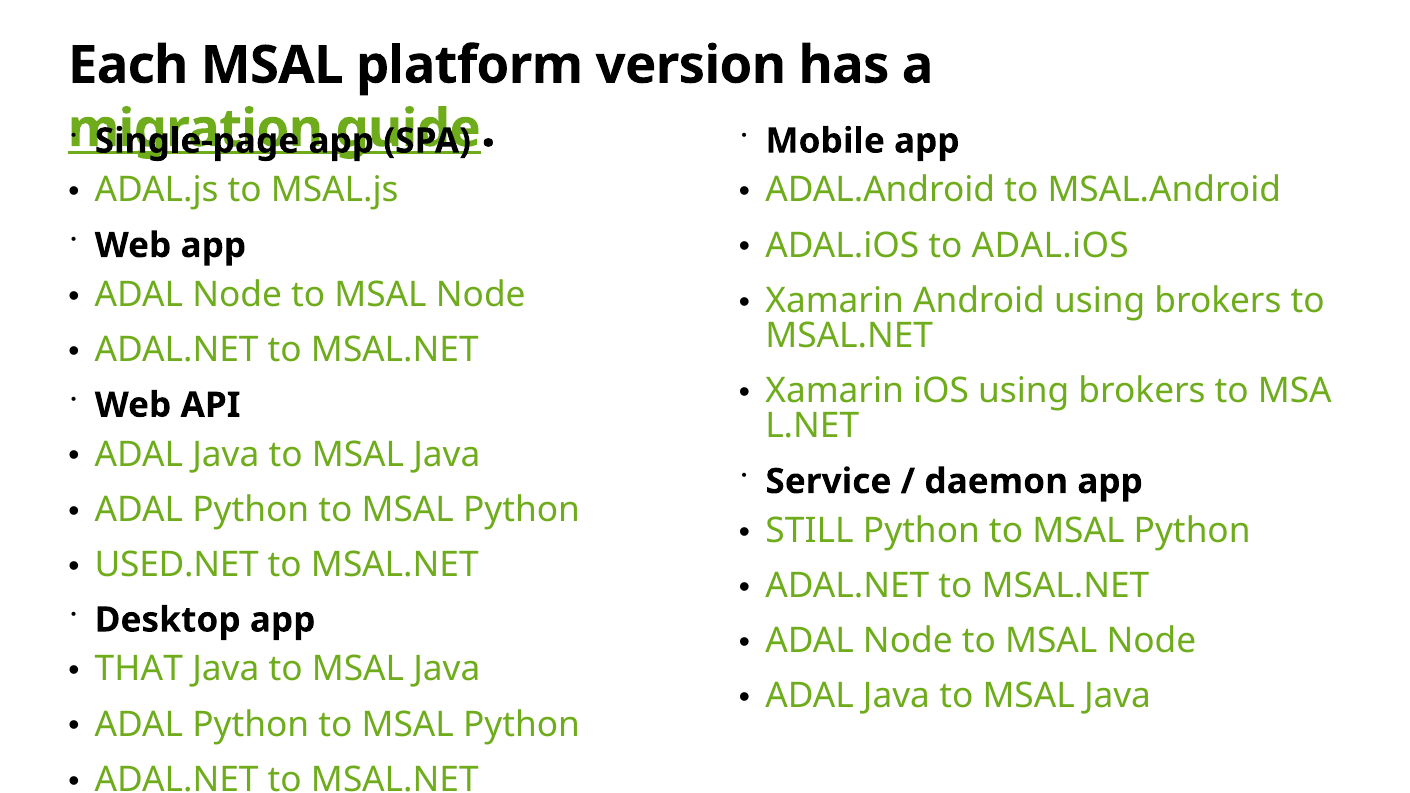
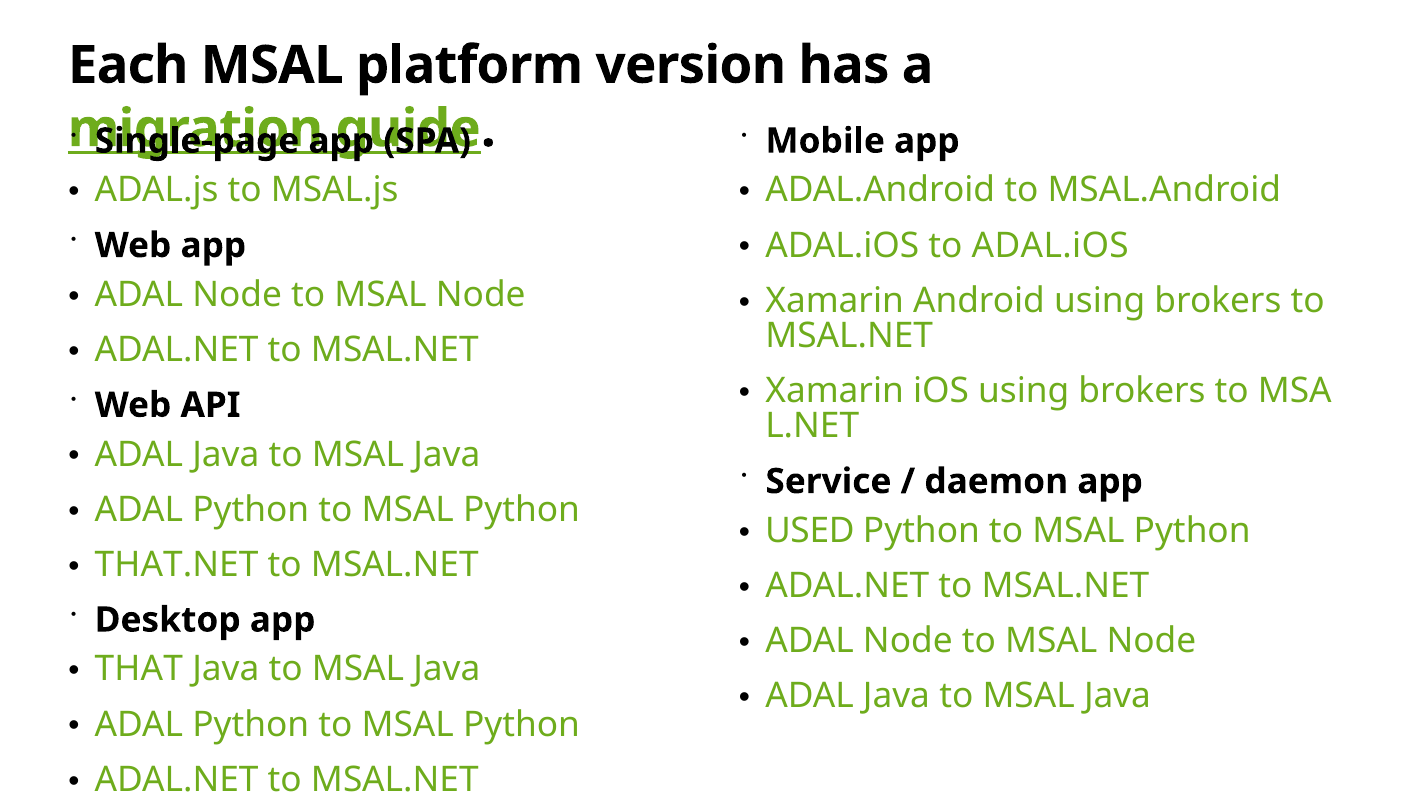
STILL: STILL -> USED (810, 531)
USED.NET: USED.NET -> THAT.NET (177, 565)
